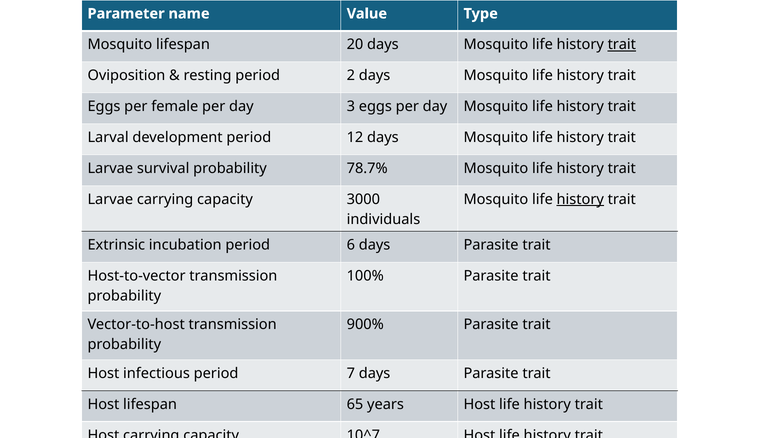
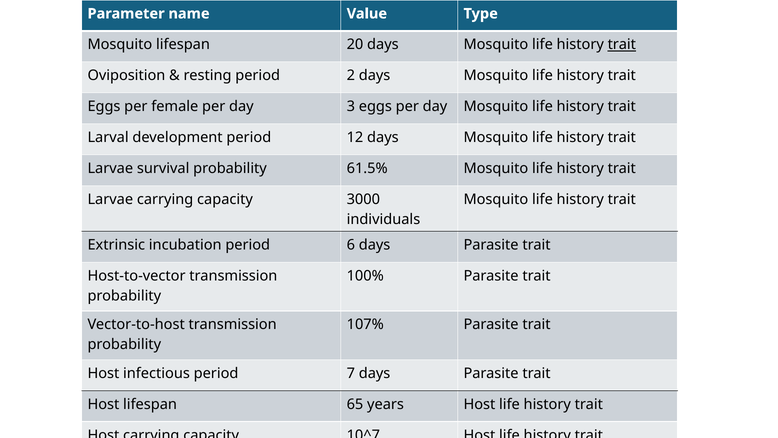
78.7%: 78.7% -> 61.5% (367, 168)
history underline: present -> none (580, 199)
900%: 900% -> 107% (365, 324)
